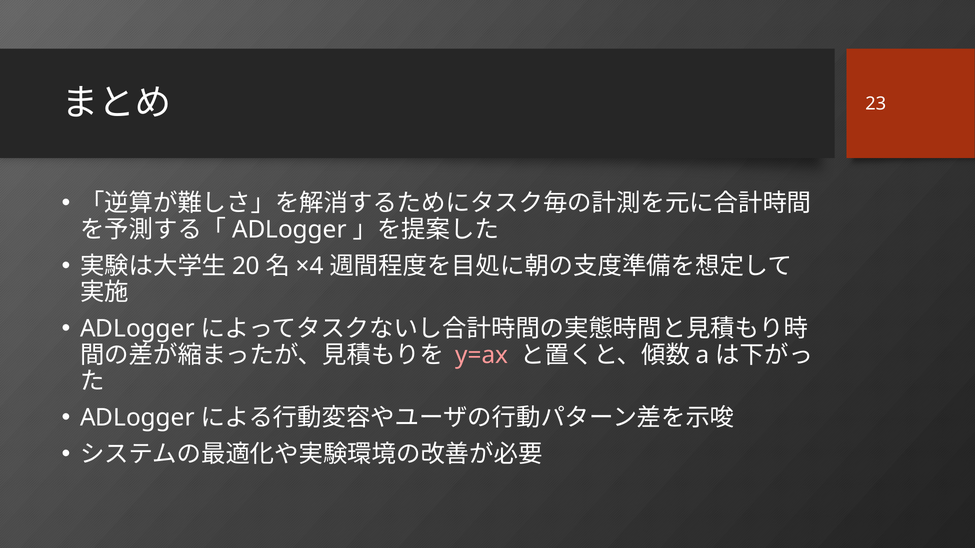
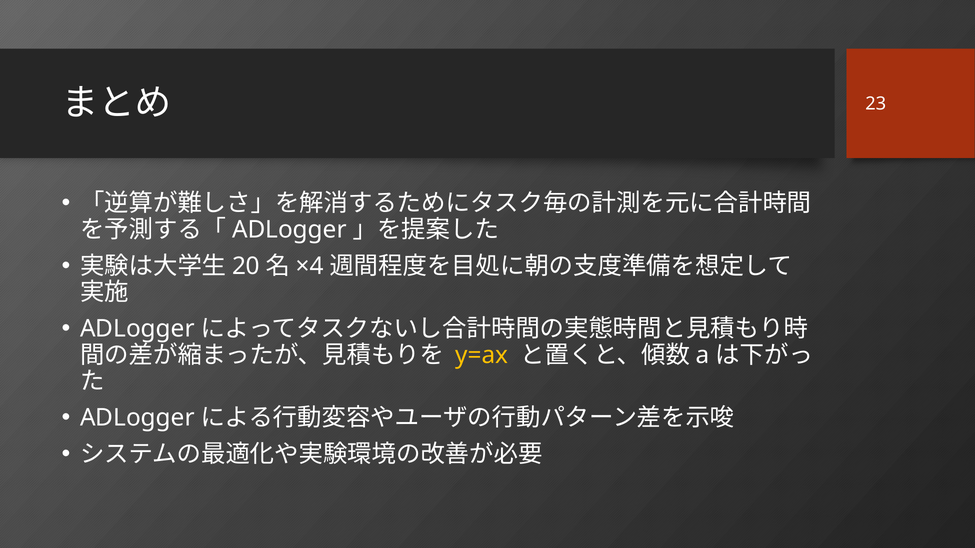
y=ax colour: pink -> yellow (482, 355)
